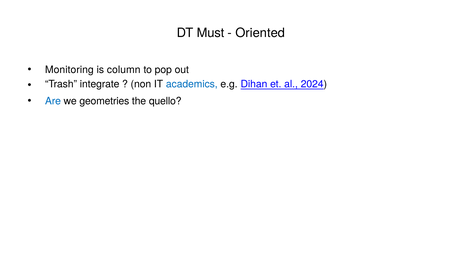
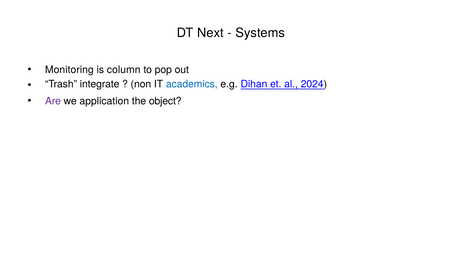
Must: Must -> Next (210, 33)
Oriented: Oriented -> Systems (260, 33)
Are colour: blue -> purple (53, 101)
geometries: geometries -> application (104, 101)
quello: quello -> object (165, 101)
